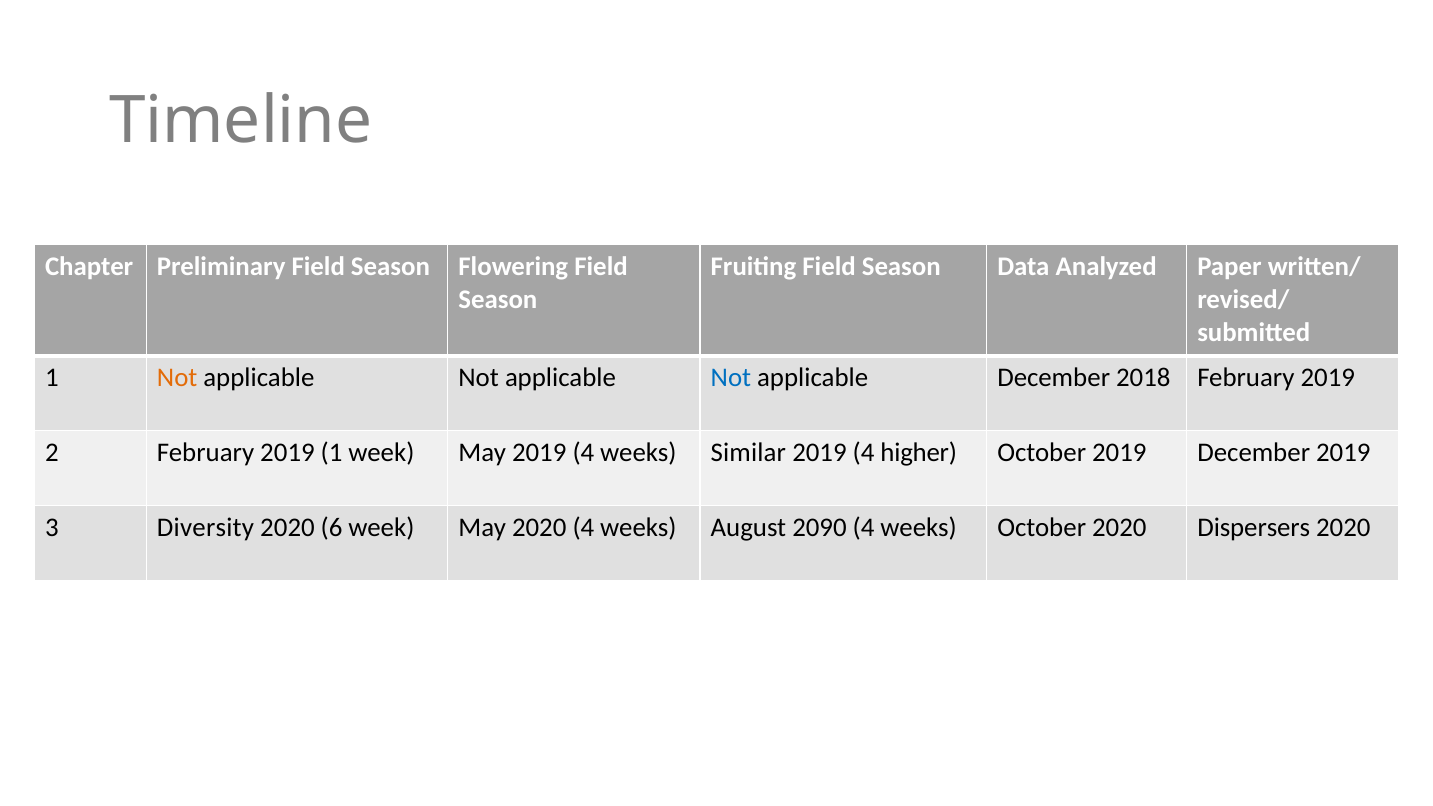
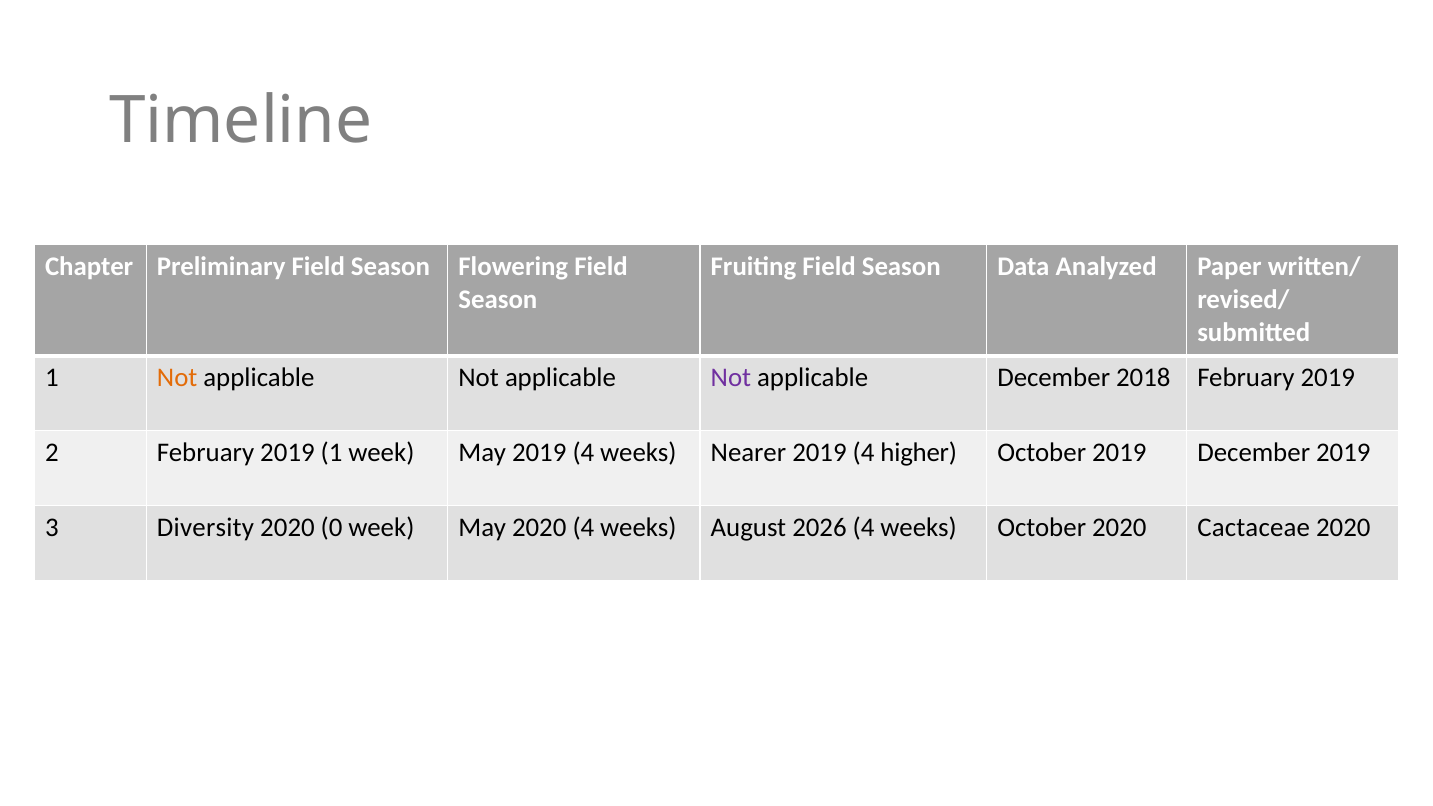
Not colour: blue -> purple (731, 378)
Similar: Similar -> Nearer (748, 453)
6: 6 -> 0 (332, 527)
2090: 2090 -> 2026 (819, 527)
Dispersers: Dispersers -> Cactaceae (1254, 527)
